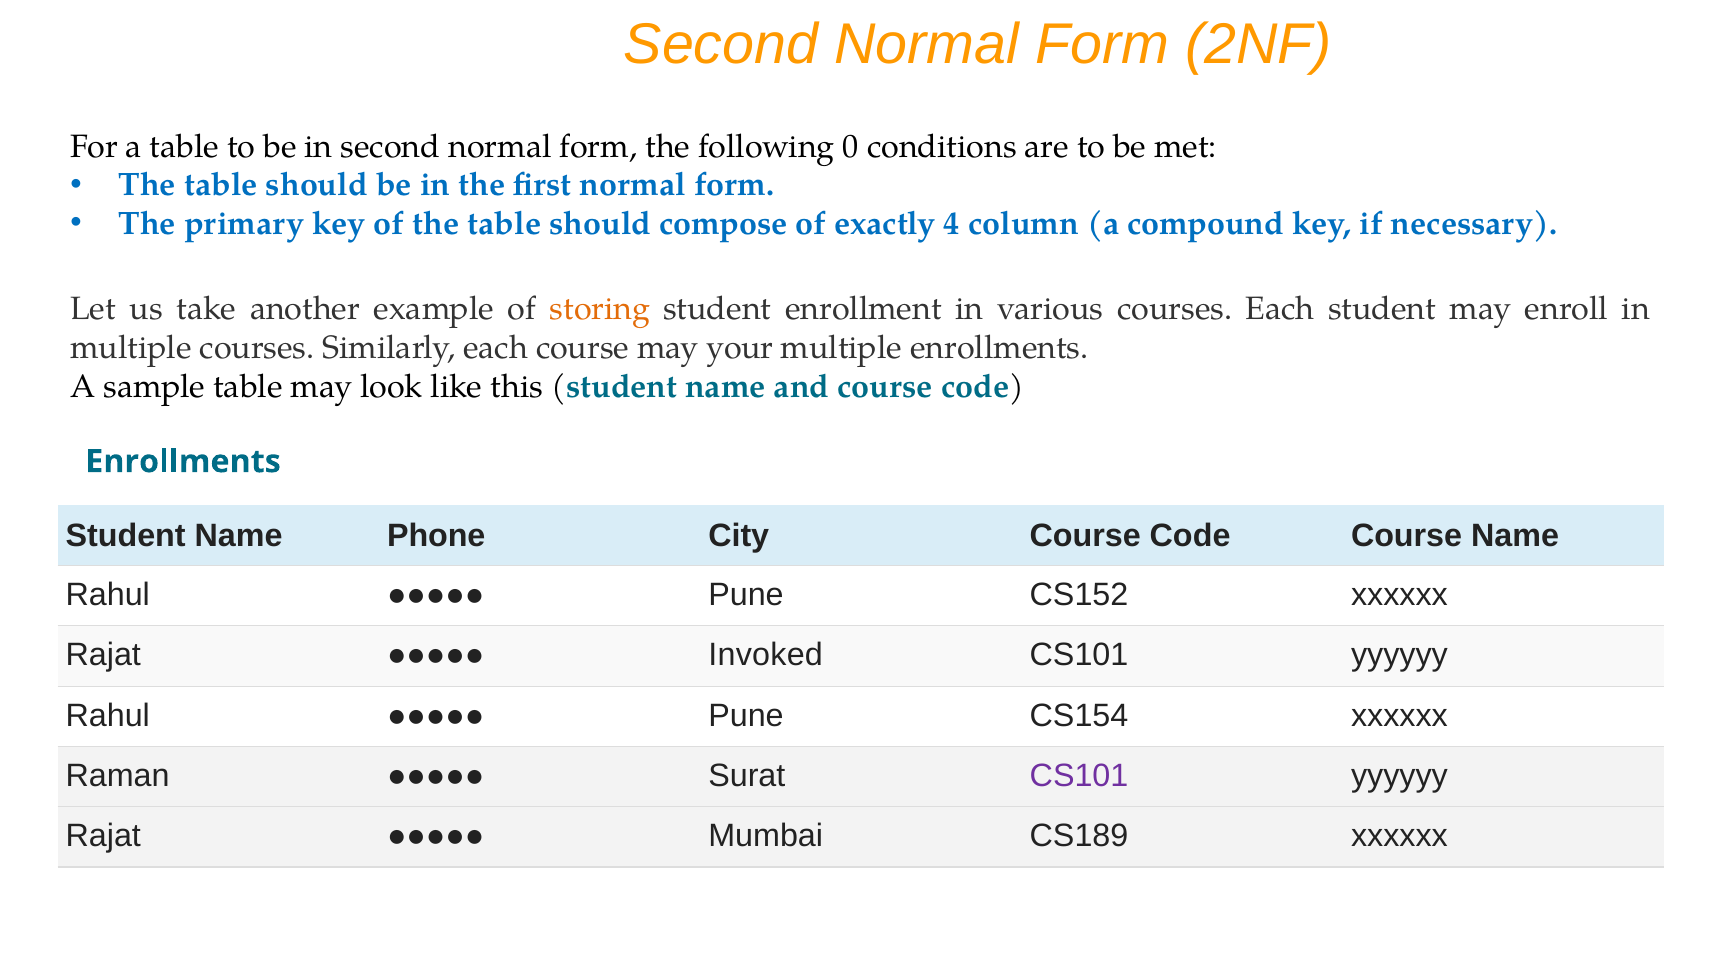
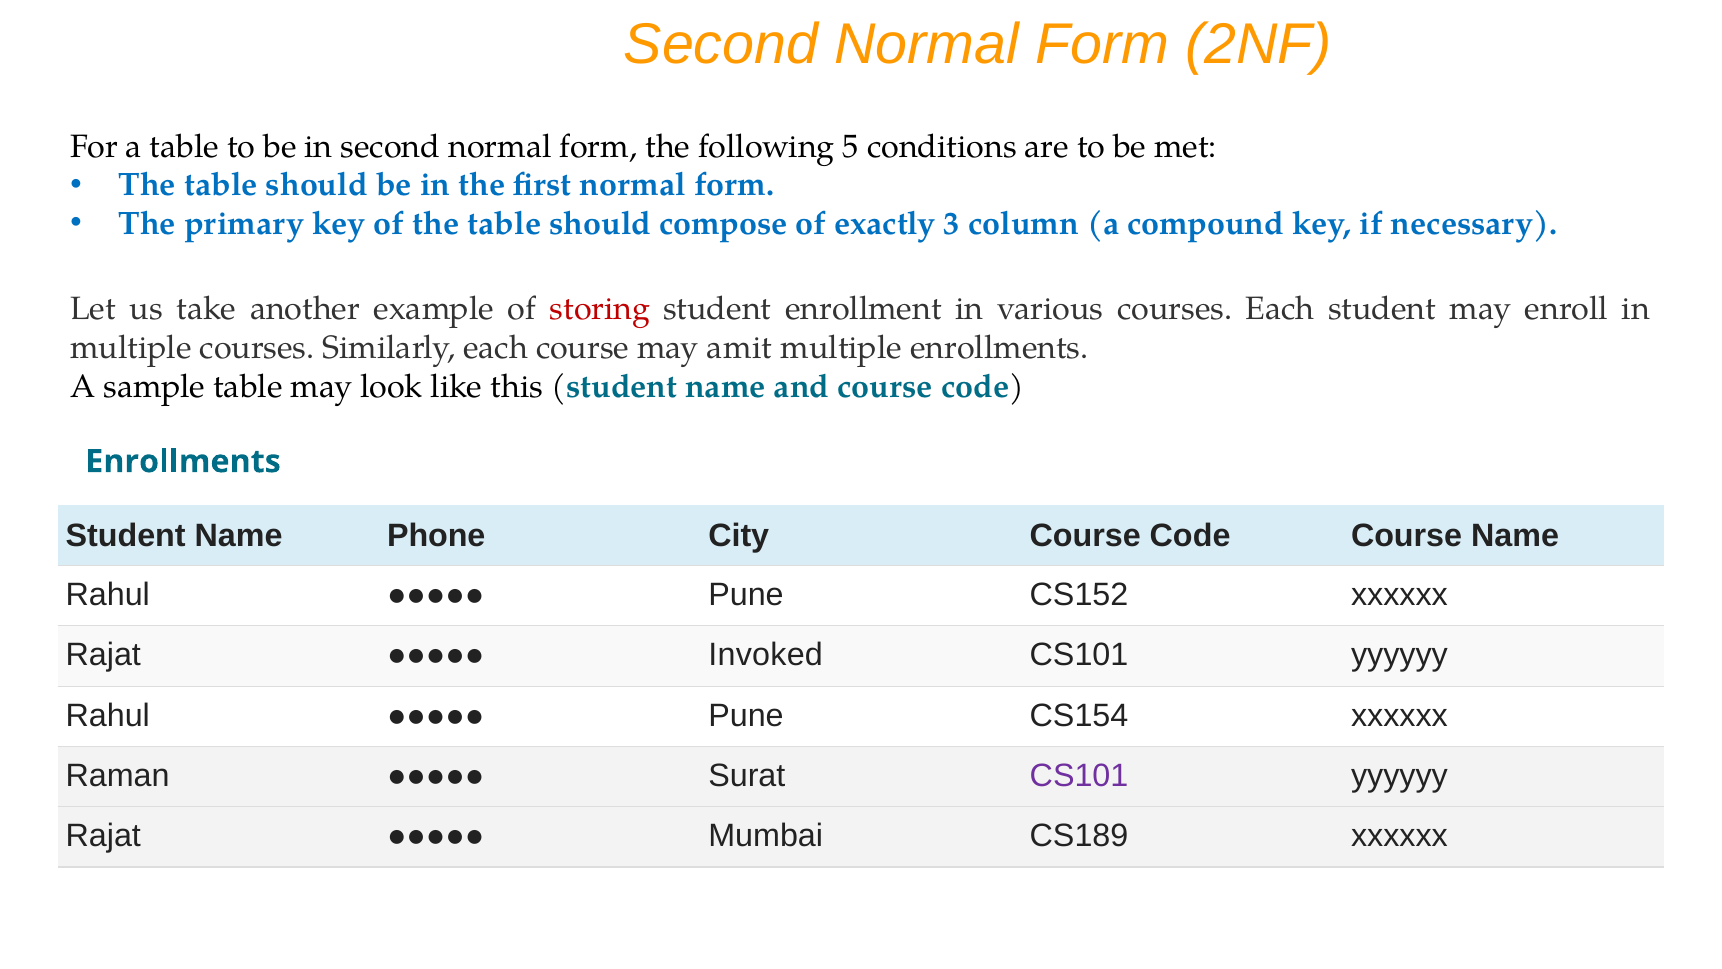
0: 0 -> 5 (851, 146)
4: 4 -> 3 (952, 224)
storing colour: orange -> red (600, 309)
your: your -> amit (740, 348)
